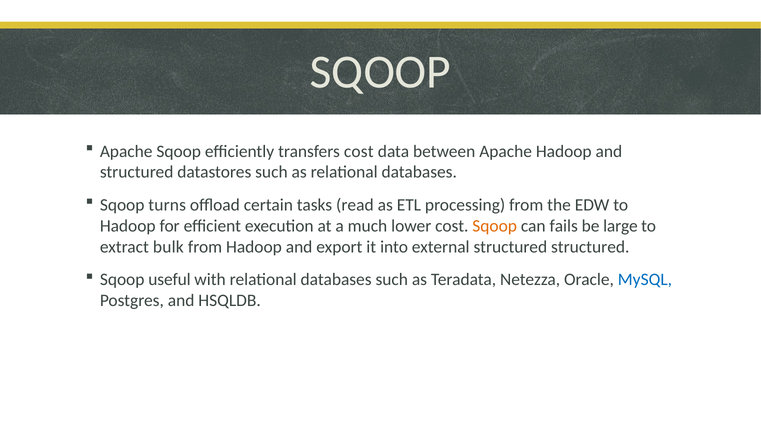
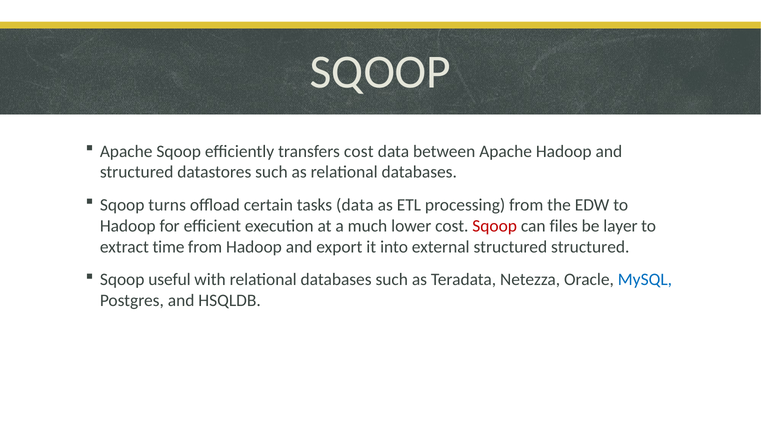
tasks read: read -> data (355, 205)
Sqoop colour: orange -> red (495, 226)
fails: fails -> files (564, 226)
large: large -> layer (620, 226)
bulk: bulk -> time (169, 247)
